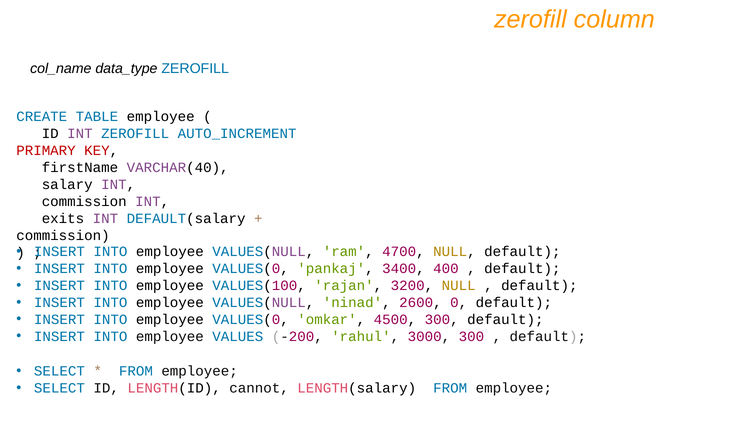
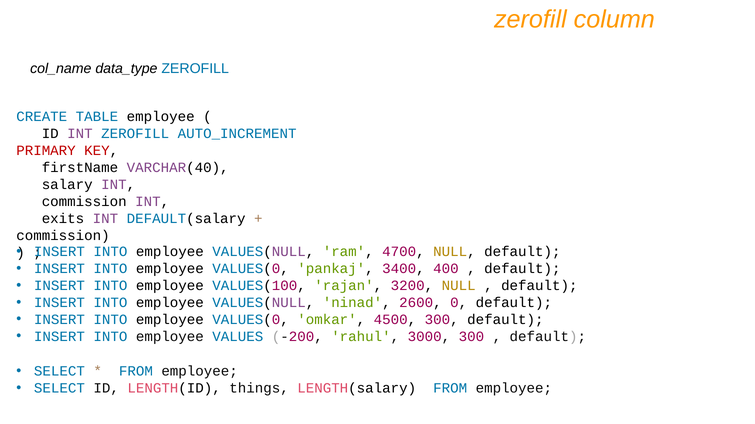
cannot: cannot -> things (259, 389)
